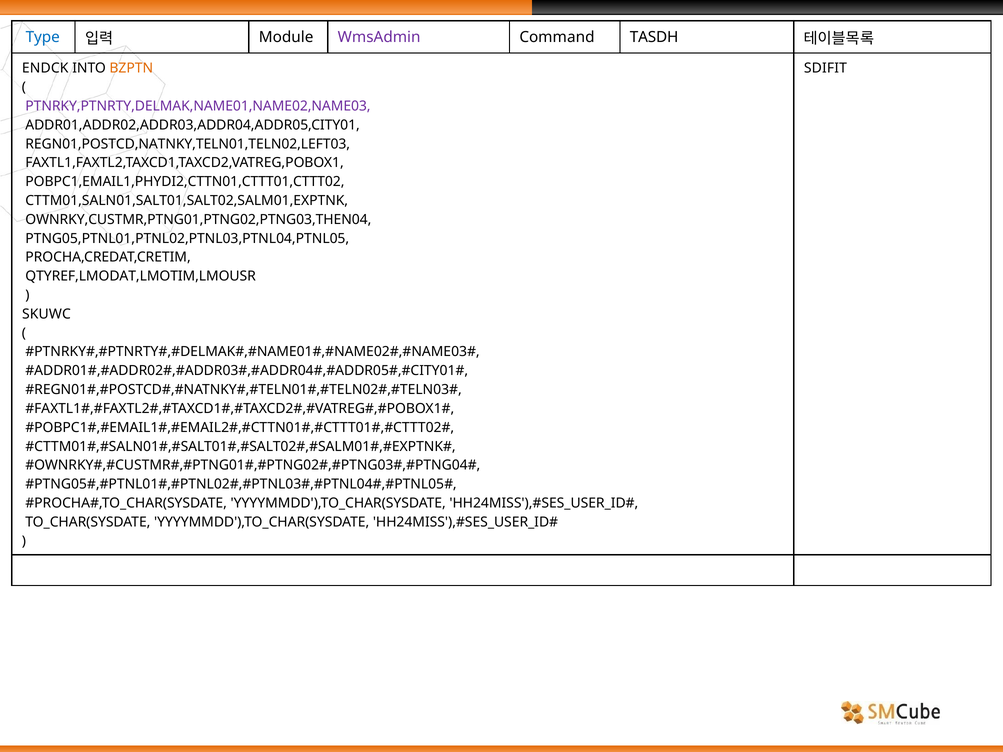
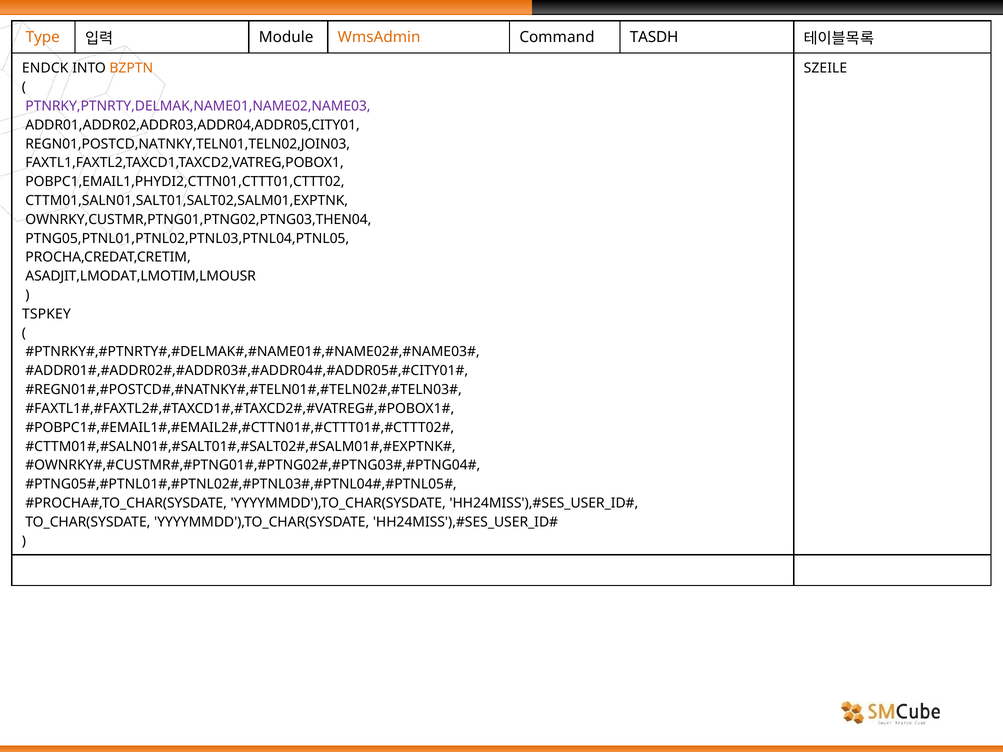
Type colour: blue -> orange (43, 37)
WmsAdmin colour: purple -> orange (379, 37)
SDIFIT: SDIFIT -> SZEILE (825, 68)
REGN01,POSTCD,NATNKY,TELN01,TELN02,LEFT03: REGN01,POSTCD,NATNKY,TELN01,TELN02,LEFT03 -> REGN01,POSTCD,NATNKY,TELN01,TELN02,JOIN03 (188, 144)
QTYREF,LMODAT,LMOTIM,LMOUSR: QTYREF,LMODAT,LMOTIM,LMOUSR -> ASADJIT,LMODAT,LMOTIM,LMOUSR (141, 276)
SKUWC: SKUWC -> TSPKEY (46, 314)
